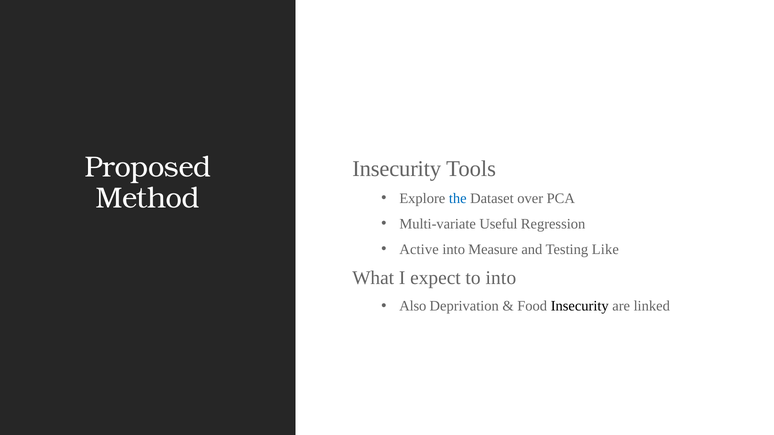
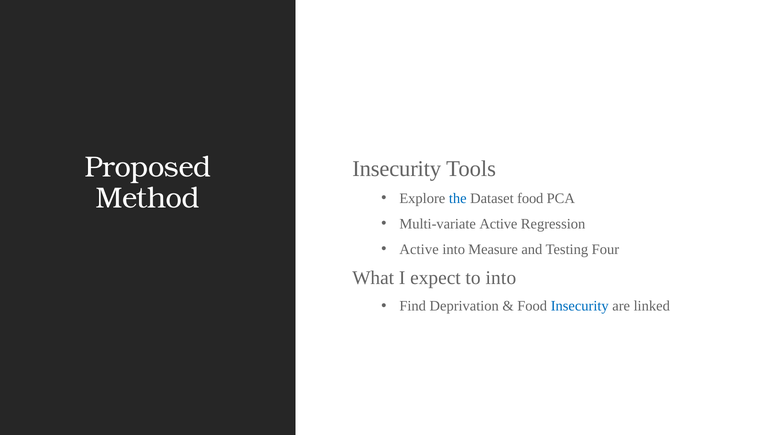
Dataset over: over -> food (530, 199)
Multi-variate Useful: Useful -> Active (498, 224)
Like: Like -> Four (605, 250)
Also: Also -> Find (413, 306)
Insecurity colour: black -> blue (580, 306)
